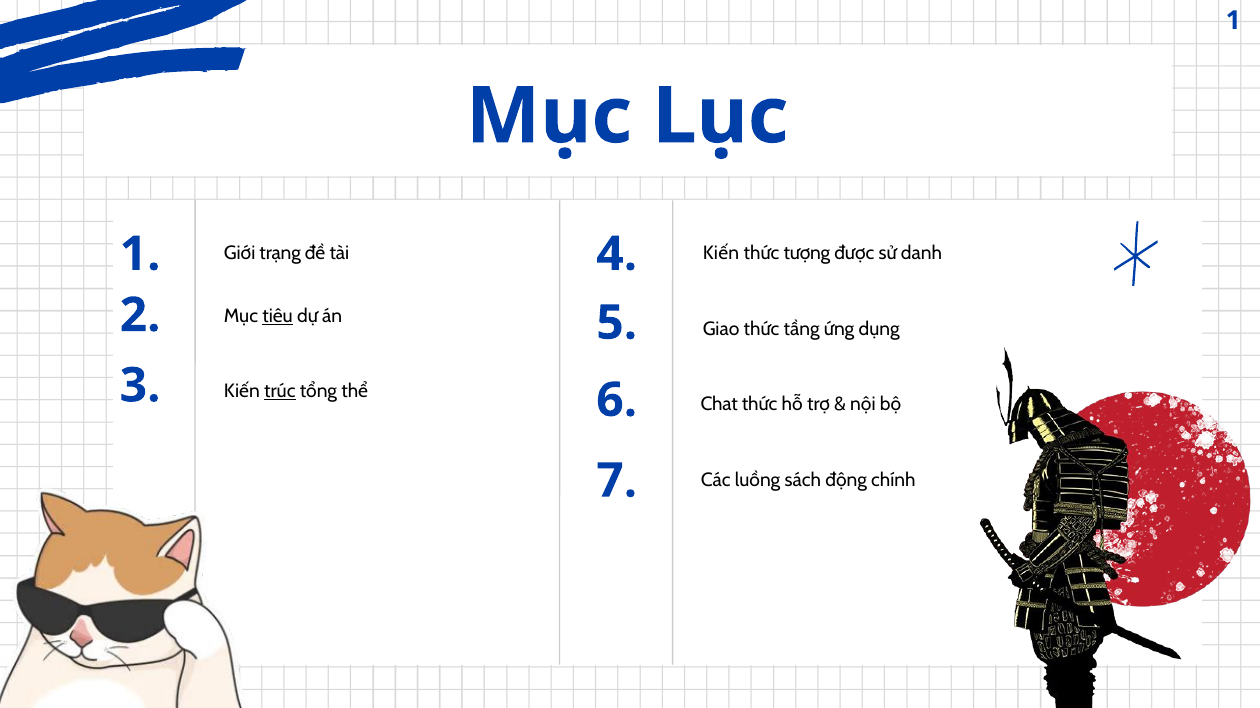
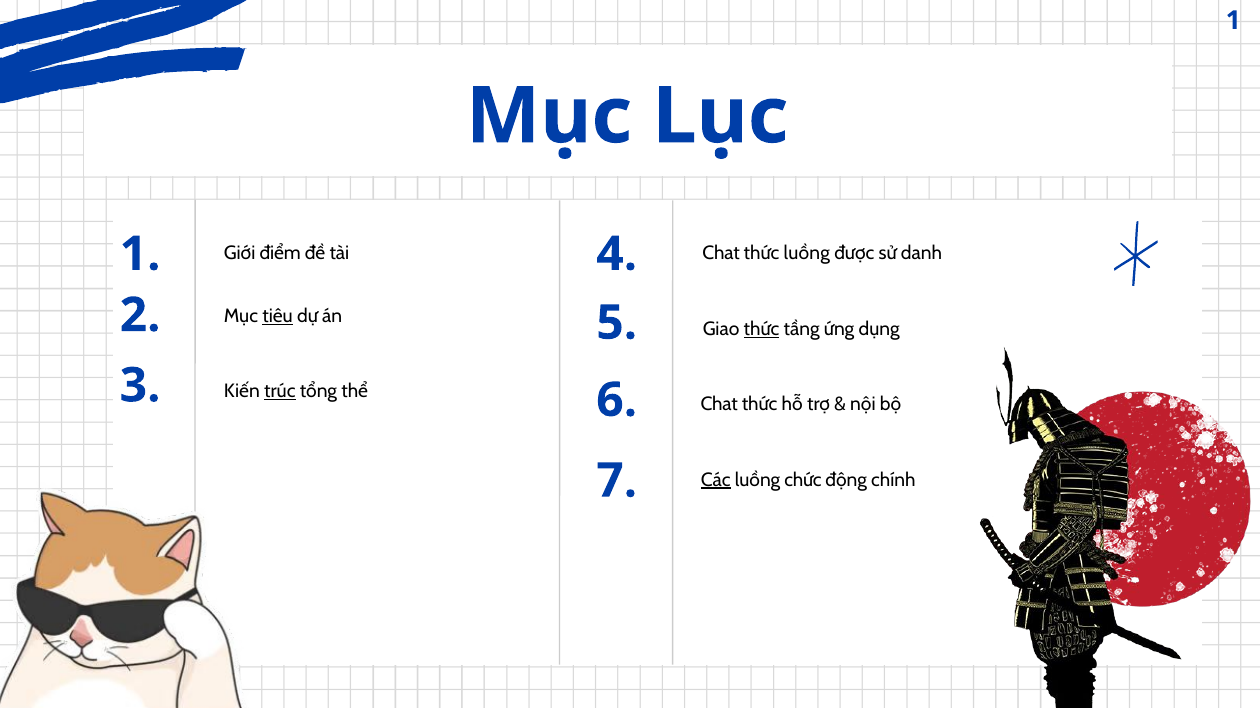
trạng: trạng -> điểm (280, 254)
Kiến: Kiến -> Chat (721, 254)
thức tượng: tượng -> luồng (807, 254)
thức underline: none -> present (762, 329)
Các underline: none -> present (716, 480)
sách: sách -> chức (803, 480)
